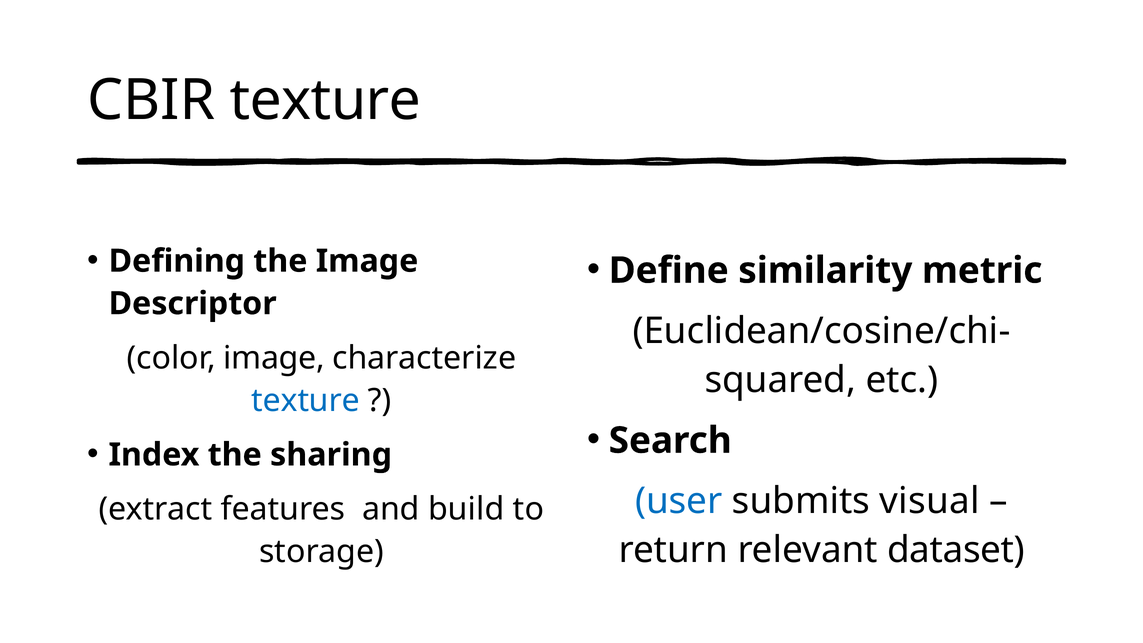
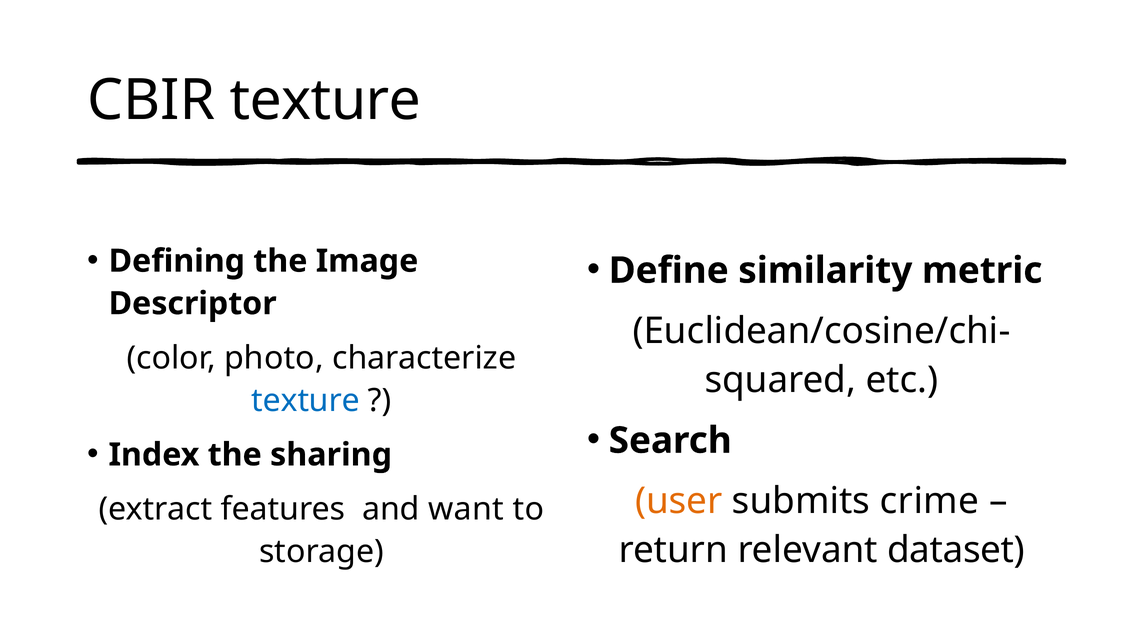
color image: image -> photo (274, 358)
user colour: blue -> orange (679, 501)
visual: visual -> crime (929, 501)
build: build -> want (466, 509)
